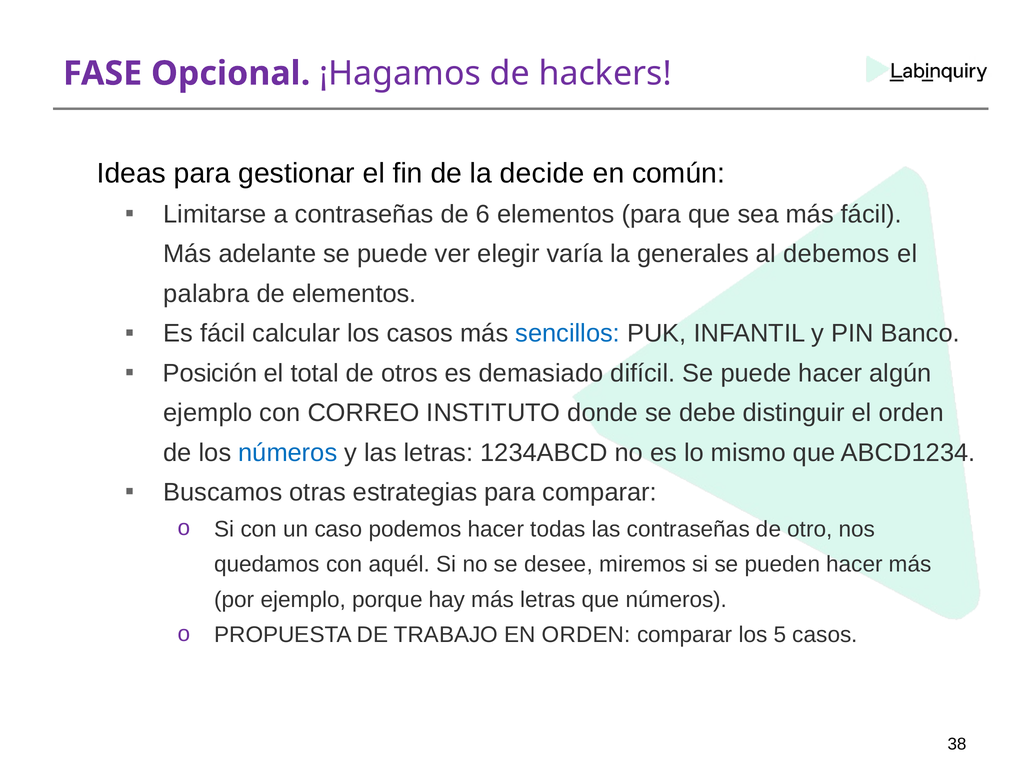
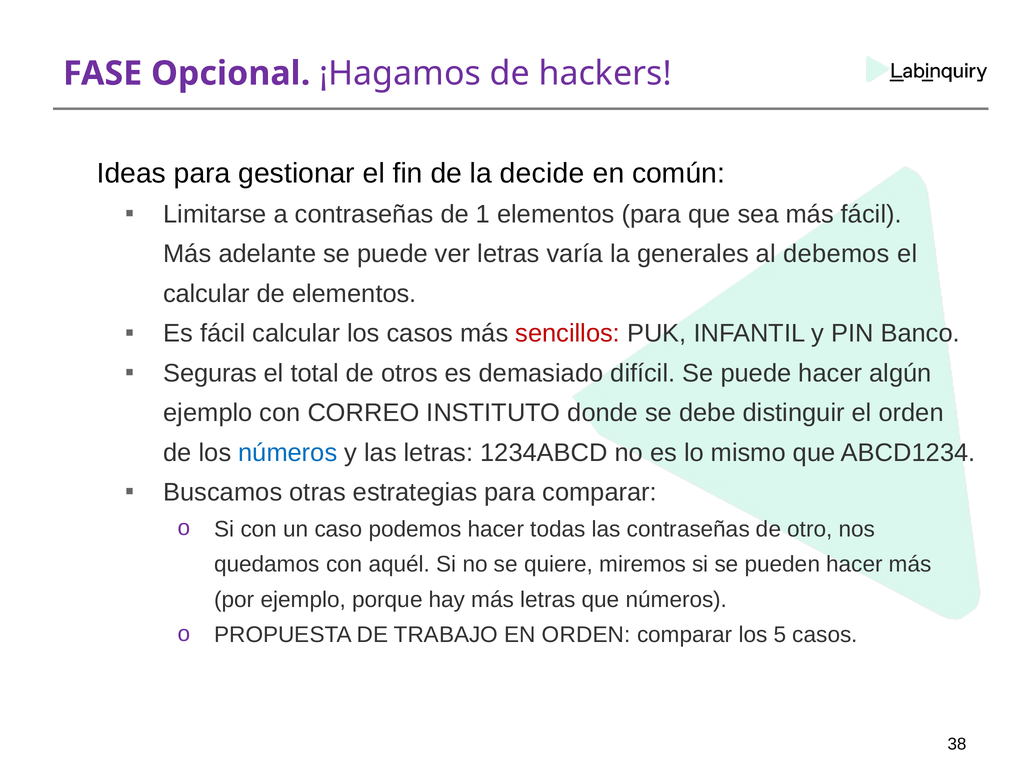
6: 6 -> 1 (483, 214)
ver elegir: elegir -> letras (508, 254)
palabra: palabra -> calcular (207, 294)
sencillos colour: blue -> red (568, 334)
Posición: Posición -> Seguras (210, 373)
desee: desee -> quiere (559, 565)
